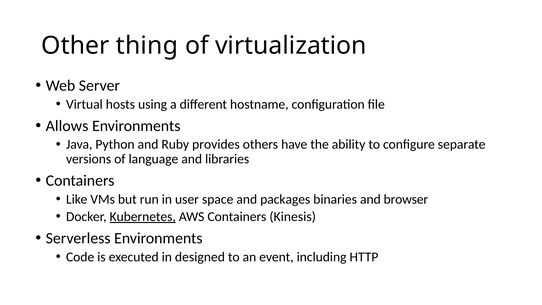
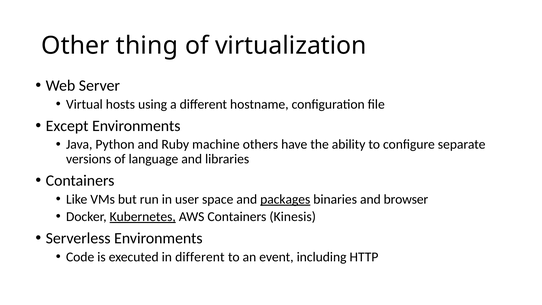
Allows: Allows -> Except (67, 126)
provides: provides -> machine (216, 144)
packages underline: none -> present (285, 199)
in designed: designed -> different (200, 257)
